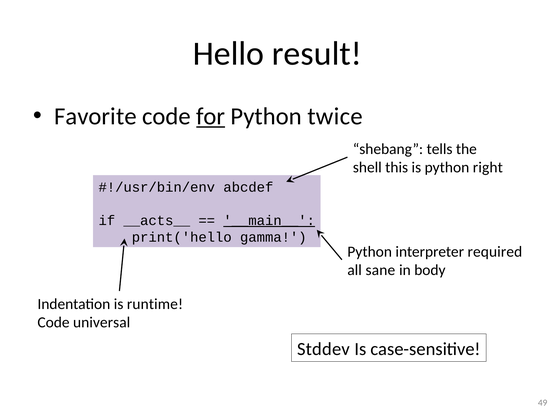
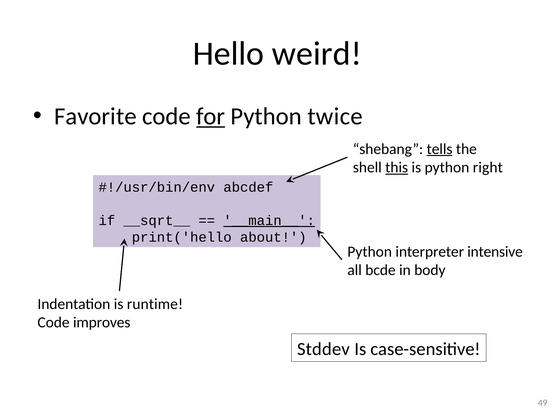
result: result -> weird (317, 54)
tells underline: none -> present (440, 149)
this underline: none -> present (397, 168)
__acts__: __acts__ -> __sqrt__ (157, 221)
gamma: gamma -> about (273, 237)
required: required -> intensive (495, 252)
sane: sane -> bcde (380, 270)
universal: universal -> improves (102, 323)
